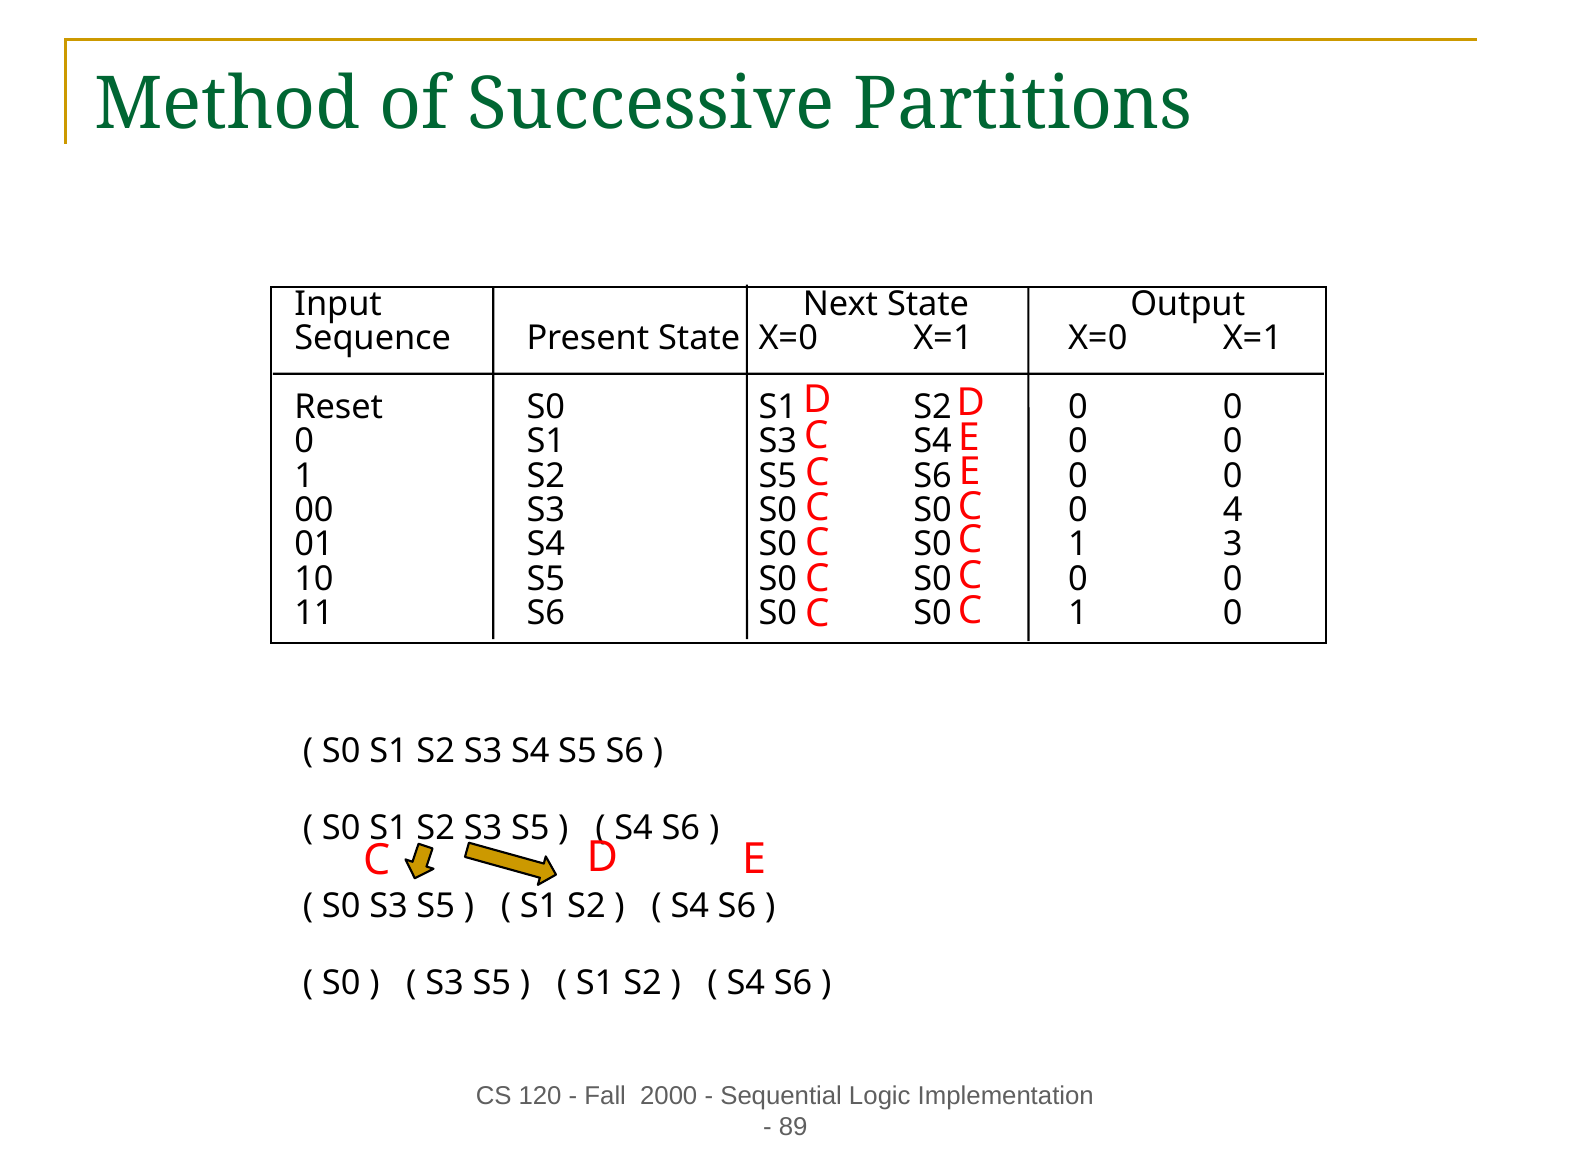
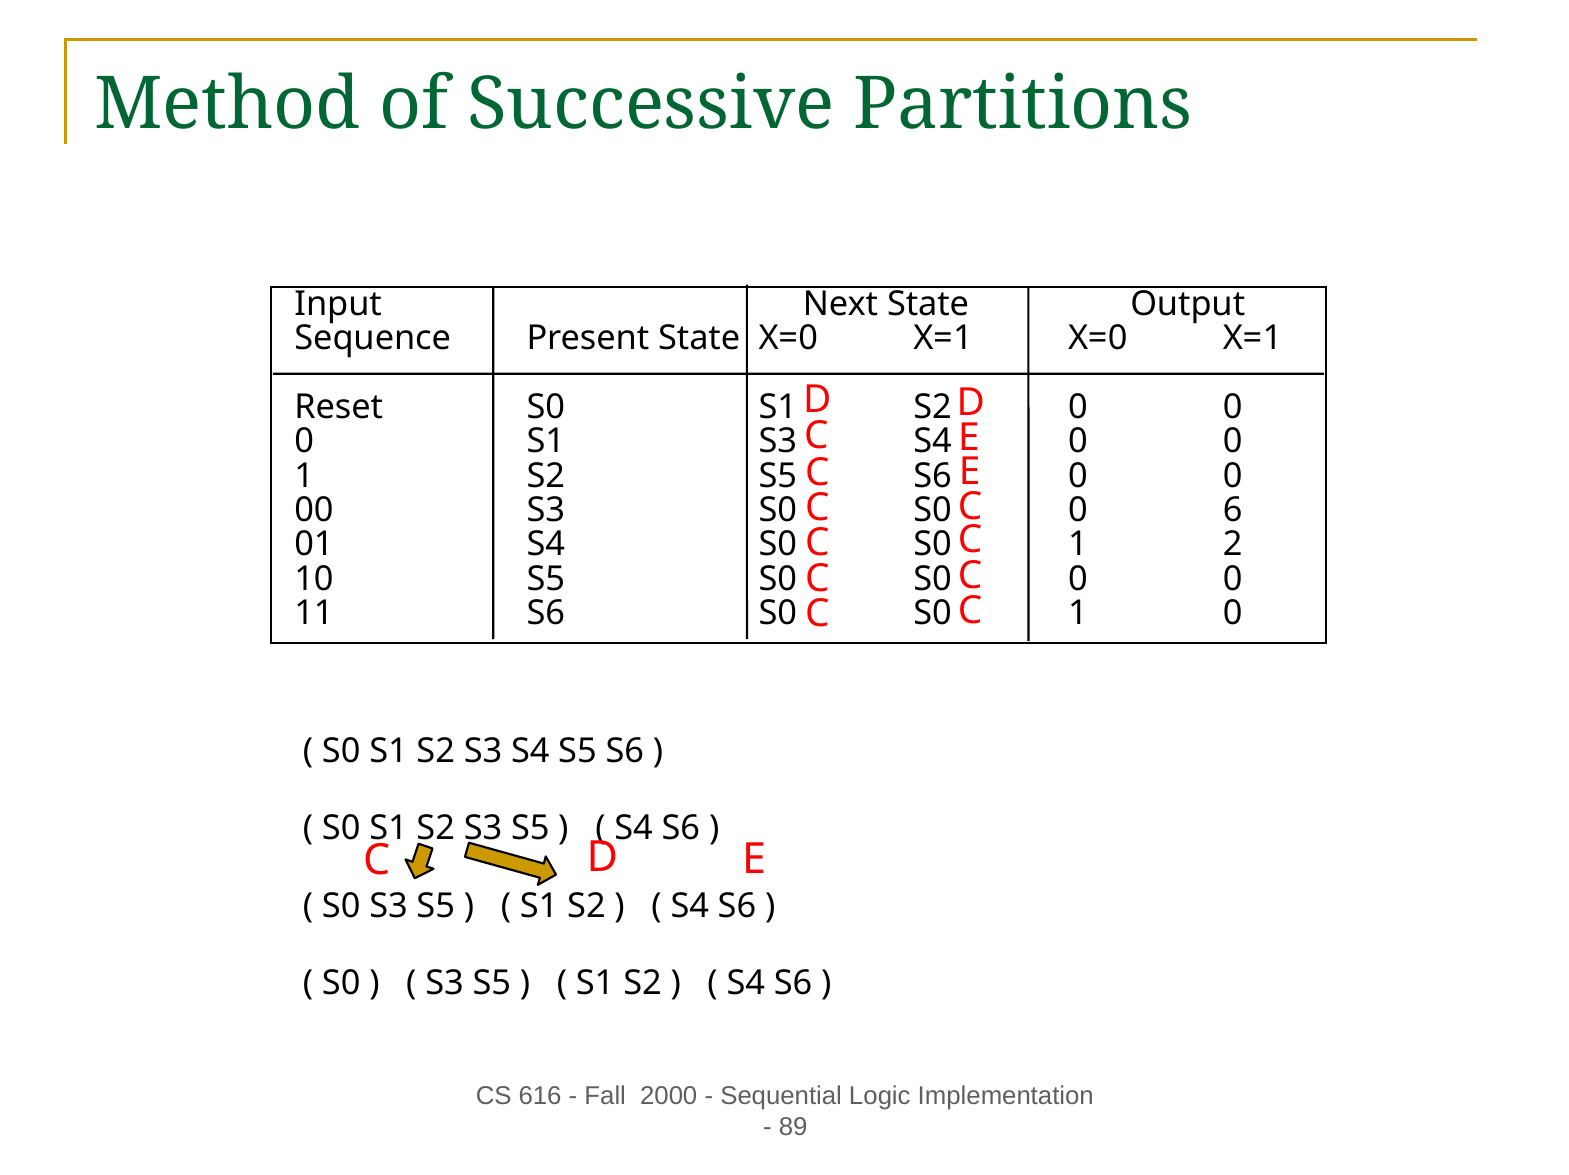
4: 4 -> 6 (1233, 511)
3: 3 -> 2 (1233, 545)
120: 120 -> 616 (540, 1097)
